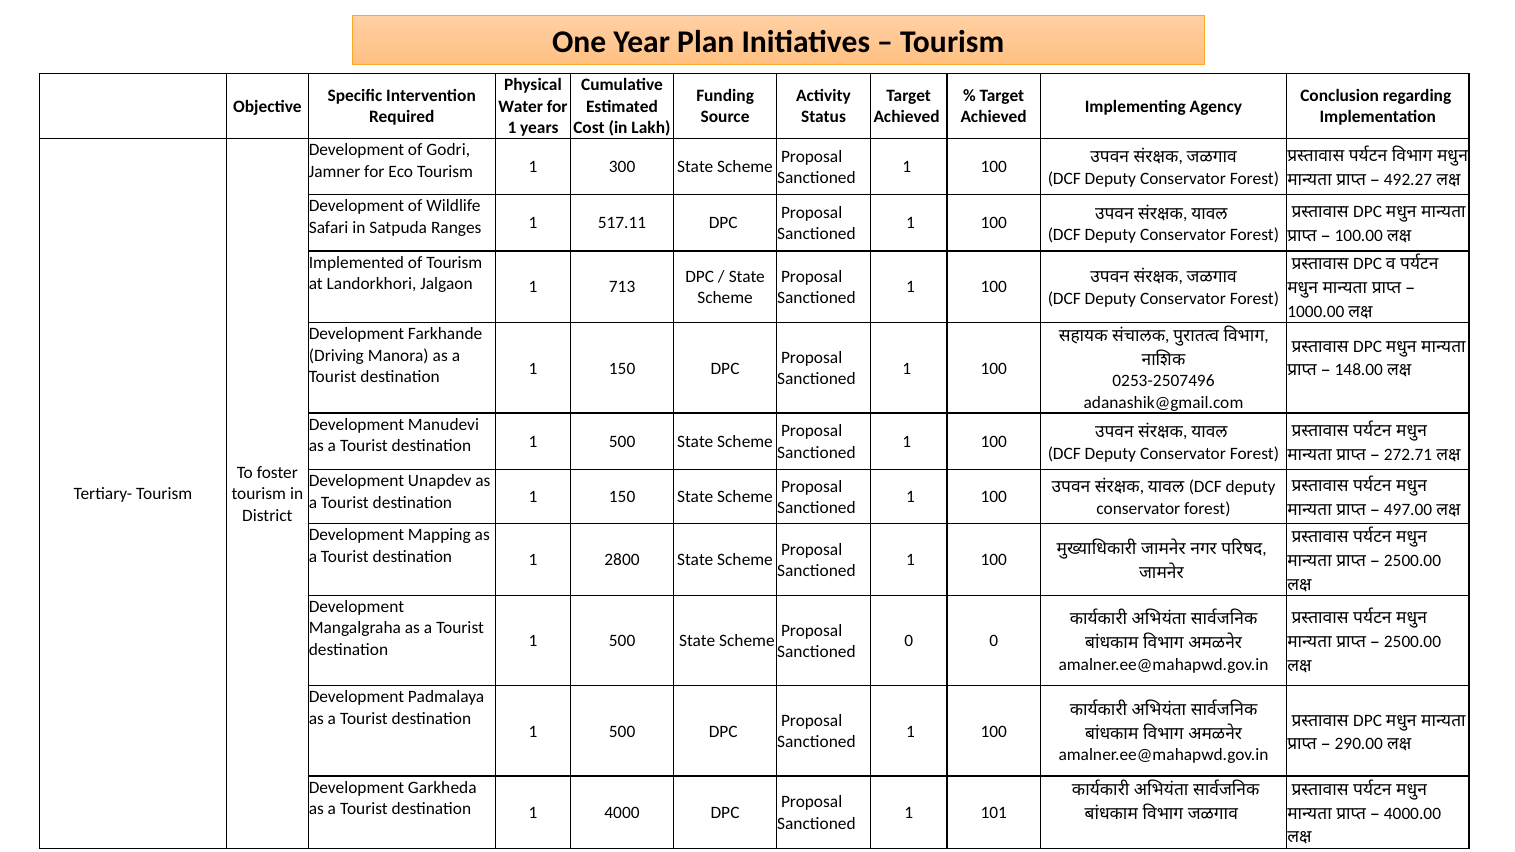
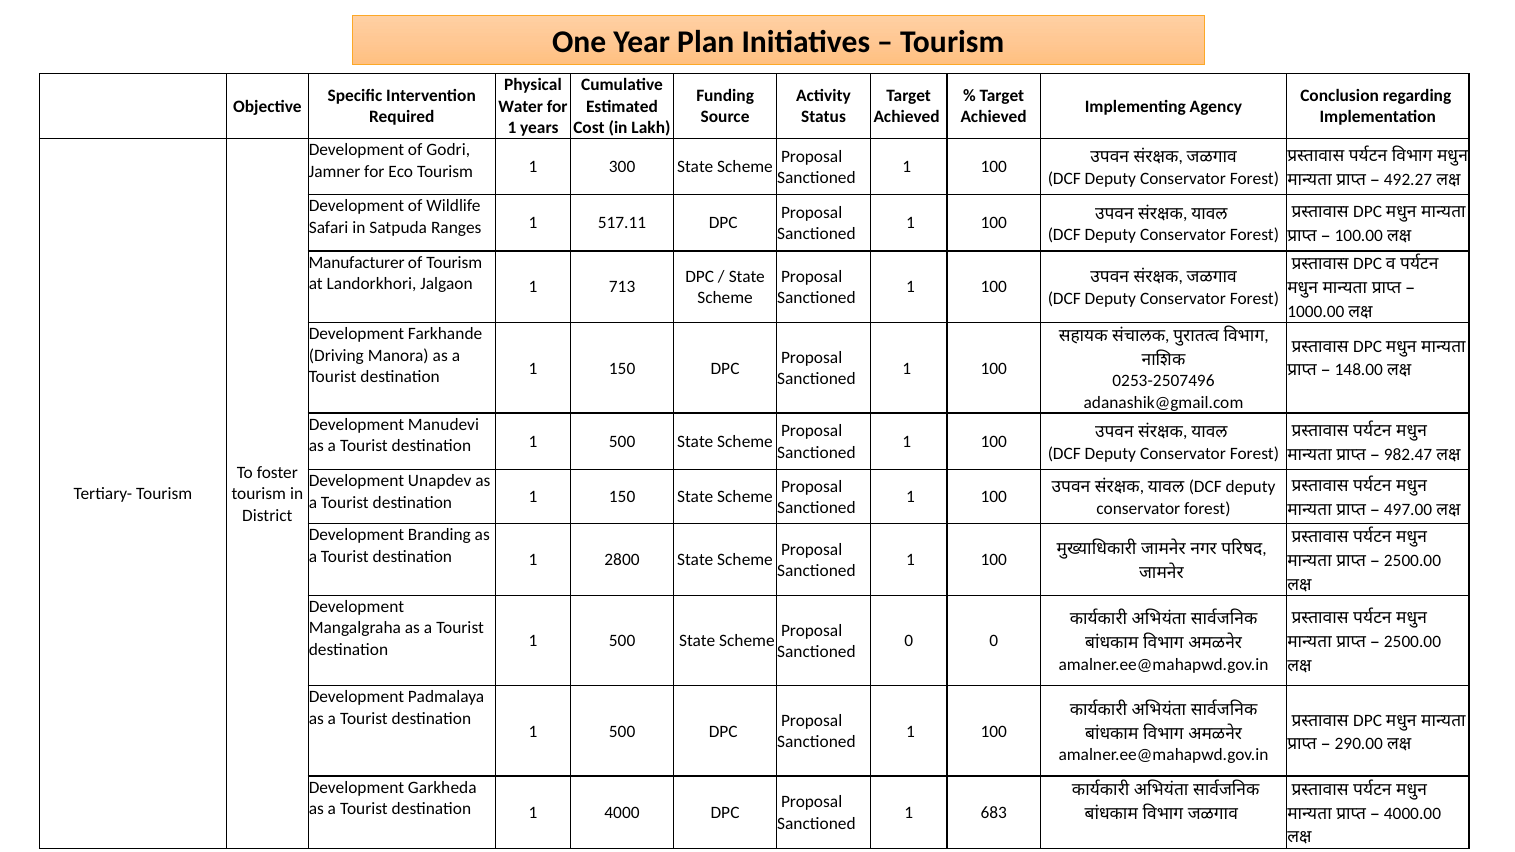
Implemented: Implemented -> Manufacturer (357, 262)
272.71: 272.71 -> 982.47 (1408, 454)
Mapping: Mapping -> Branding (439, 535)
101: 101 -> 683 (994, 813)
